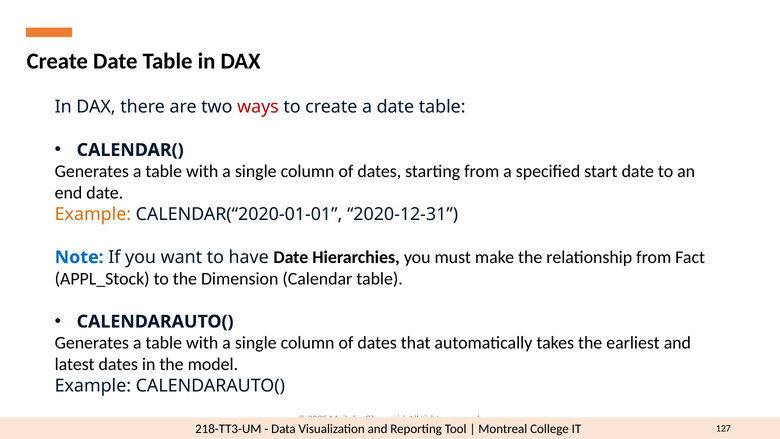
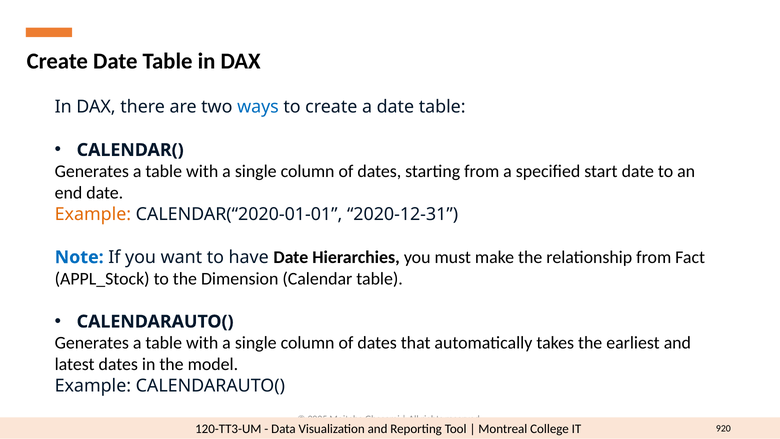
ways colour: red -> blue (258, 107)
218-TT3-UM: 218-TT3-UM -> 120-TT3-UM (228, 429)
127: 127 -> 920 (723, 428)
